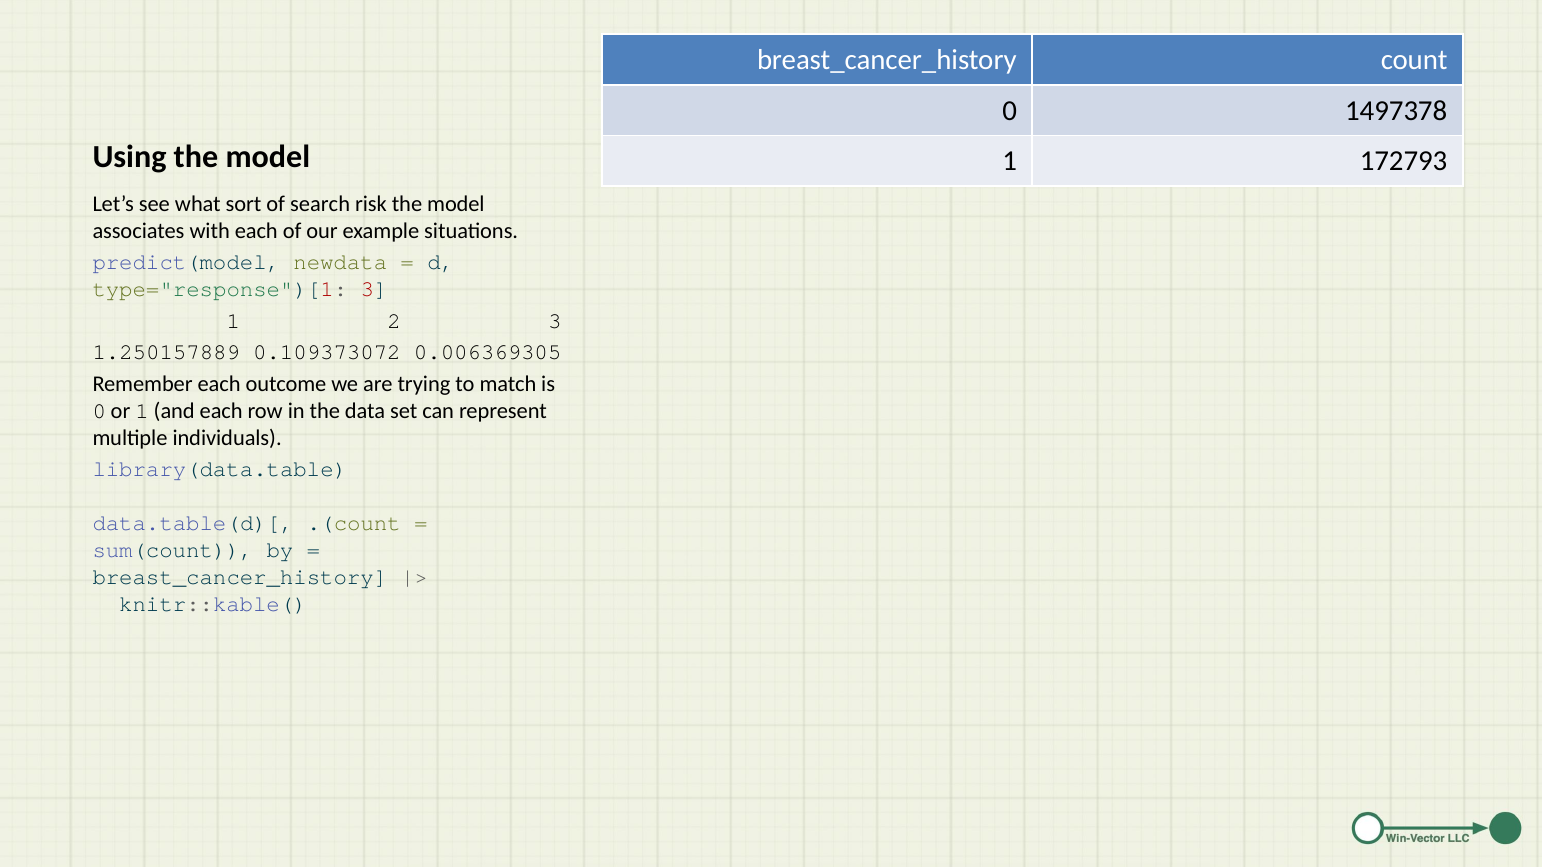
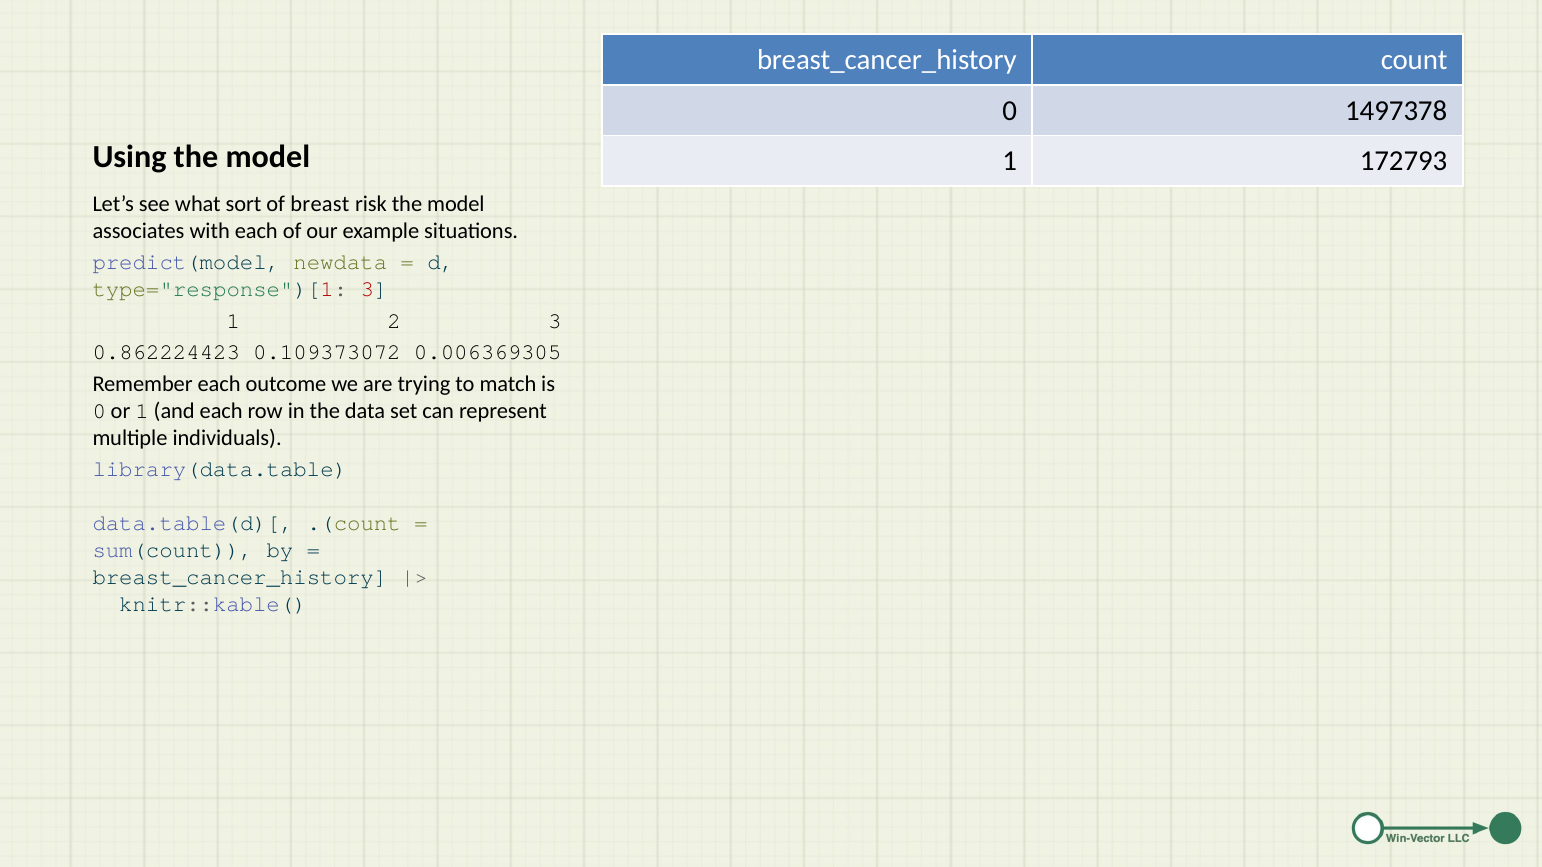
search: search -> breast (320, 204)
1.250157889: 1.250157889 -> 0.862224423 (166, 353)
